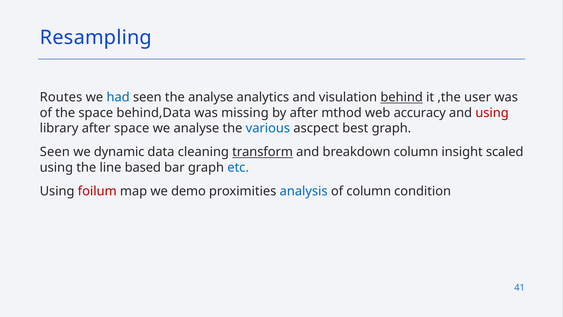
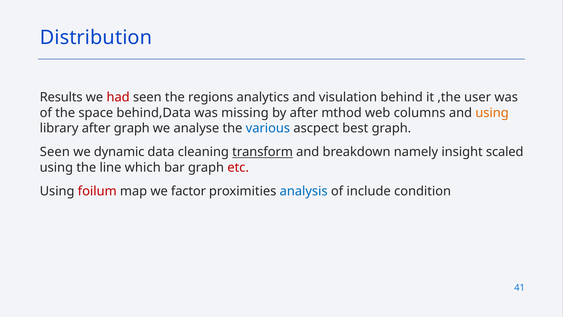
Resampling: Resampling -> Distribution (96, 38)
Routes: Routes -> Results (61, 97)
had colour: blue -> red (118, 97)
the analyse: analyse -> regions (211, 97)
behind underline: present -> none (402, 97)
accuracy: accuracy -> columns (420, 113)
using colour: red -> orange (492, 113)
after space: space -> graph (132, 128)
breakdown column: column -> namely (416, 152)
based: based -> which (143, 167)
etc colour: blue -> red (238, 167)
demo: demo -> factor (188, 191)
of column: column -> include (369, 191)
